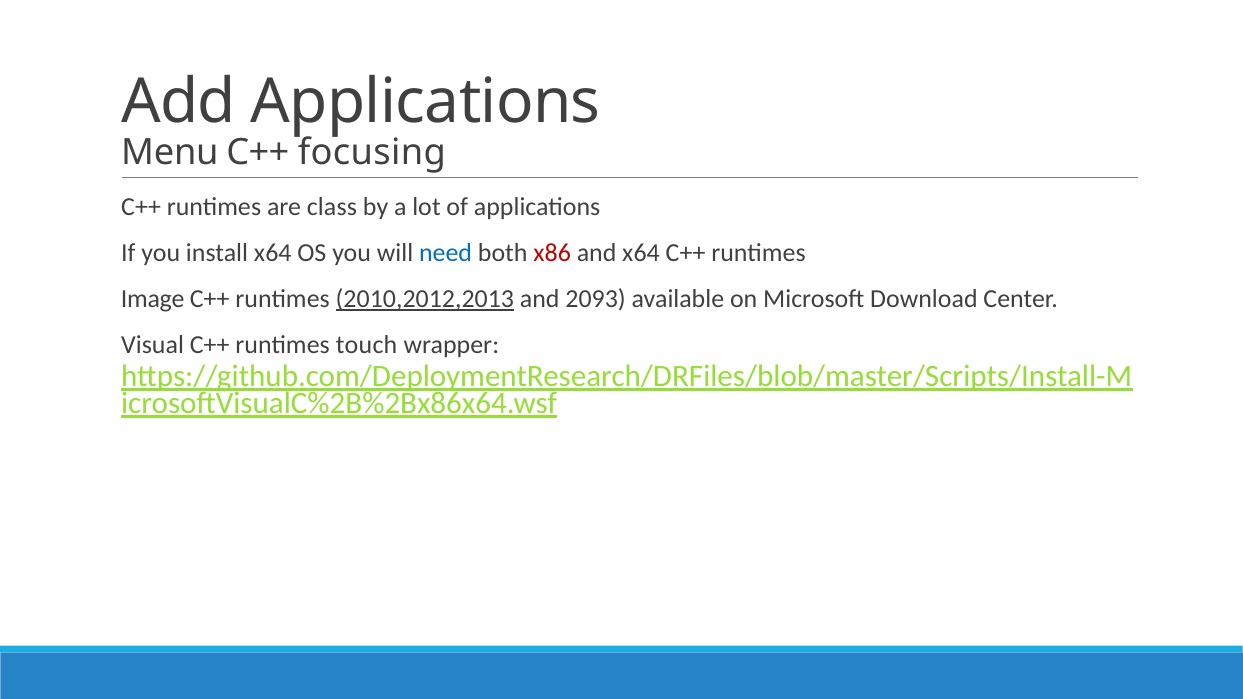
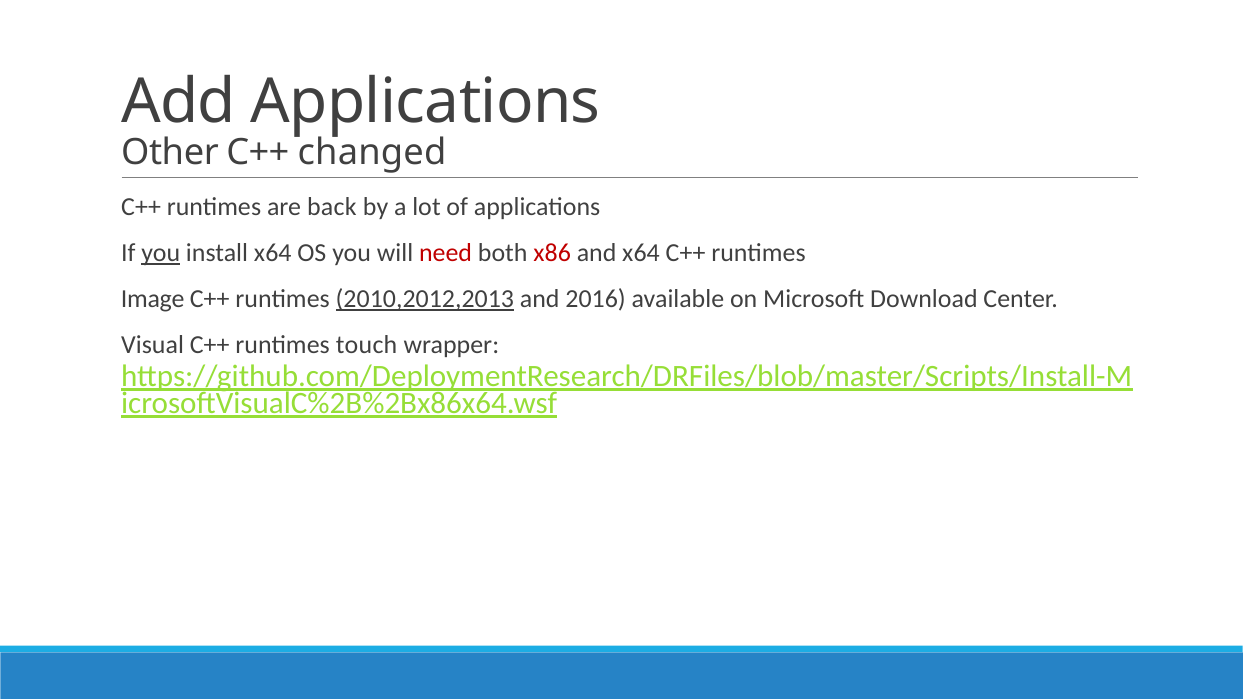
Menu: Menu -> Other (170, 153)
focusing: focusing -> changed (372, 153)
class: class -> back (332, 207)
you underline: none -> present (161, 253)
need colour: blue -> red (446, 253)
2093: 2093 -> 2016 (596, 299)
